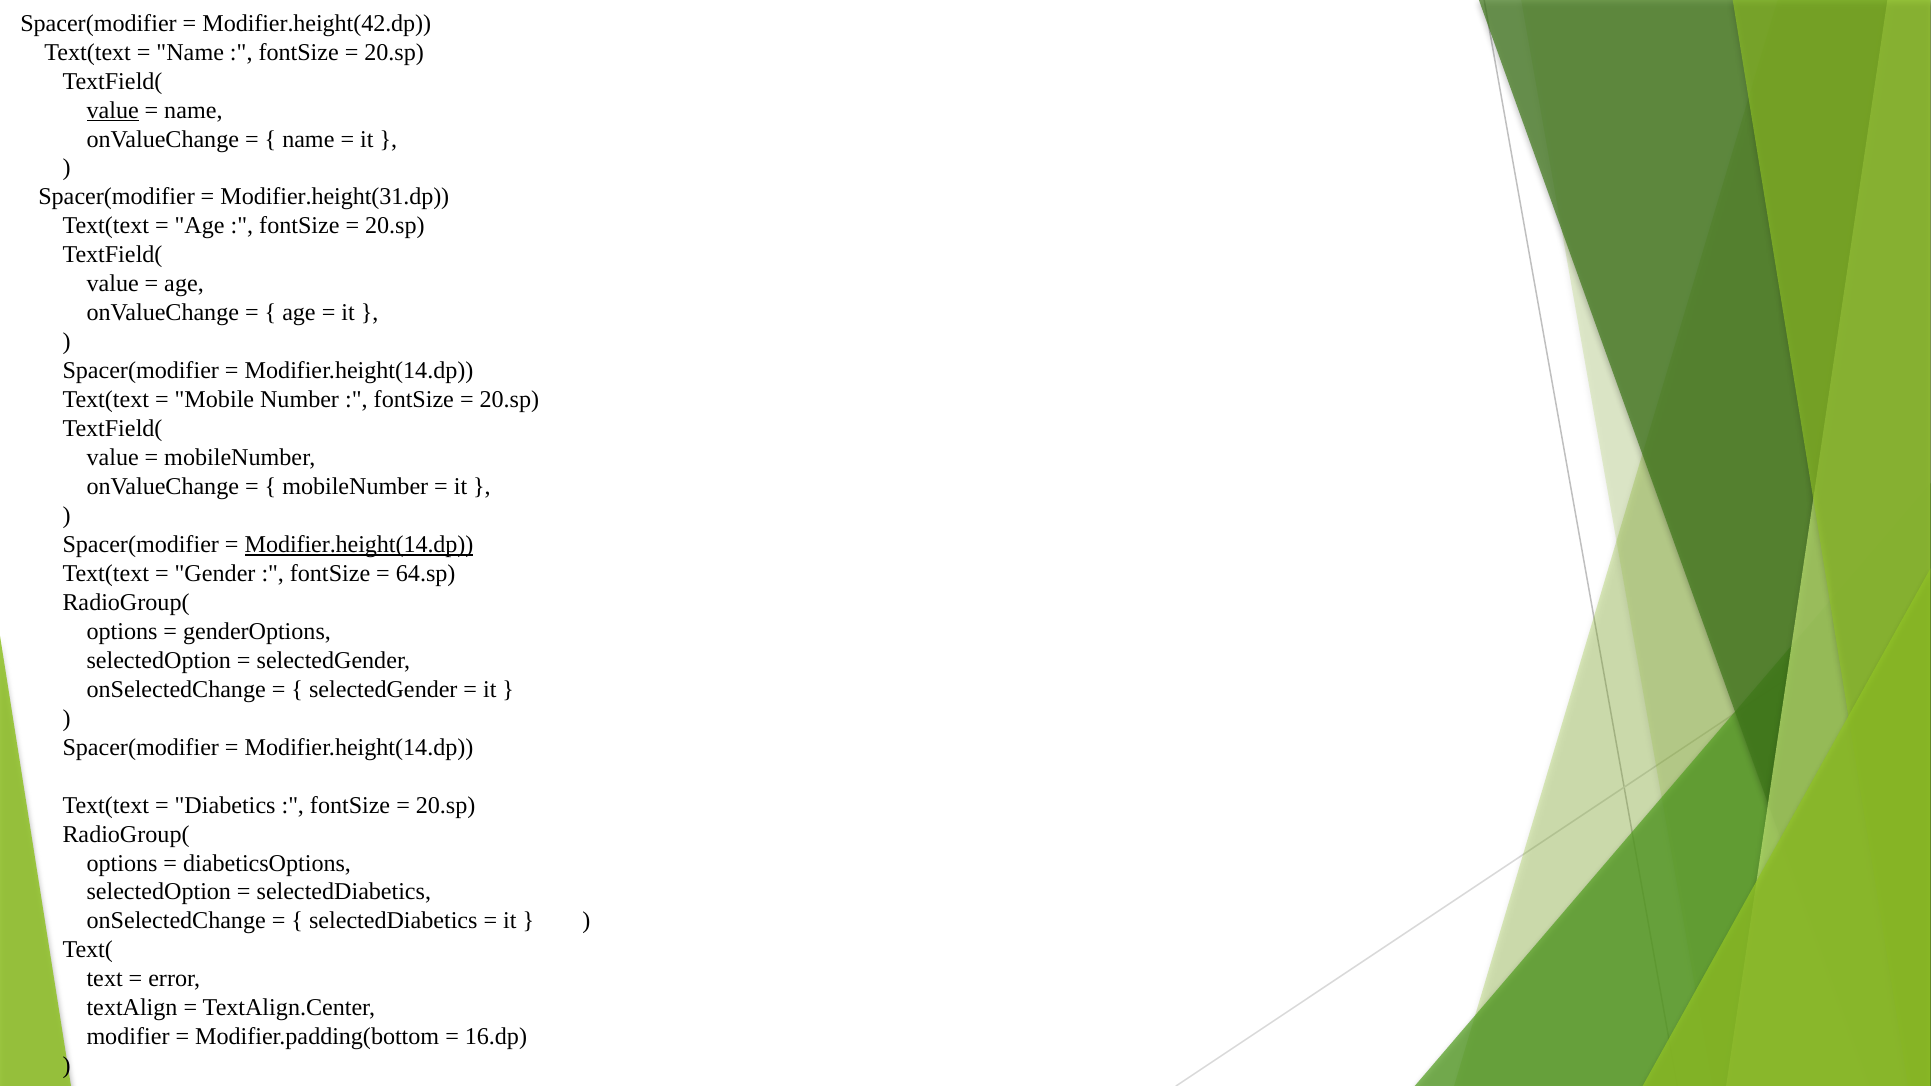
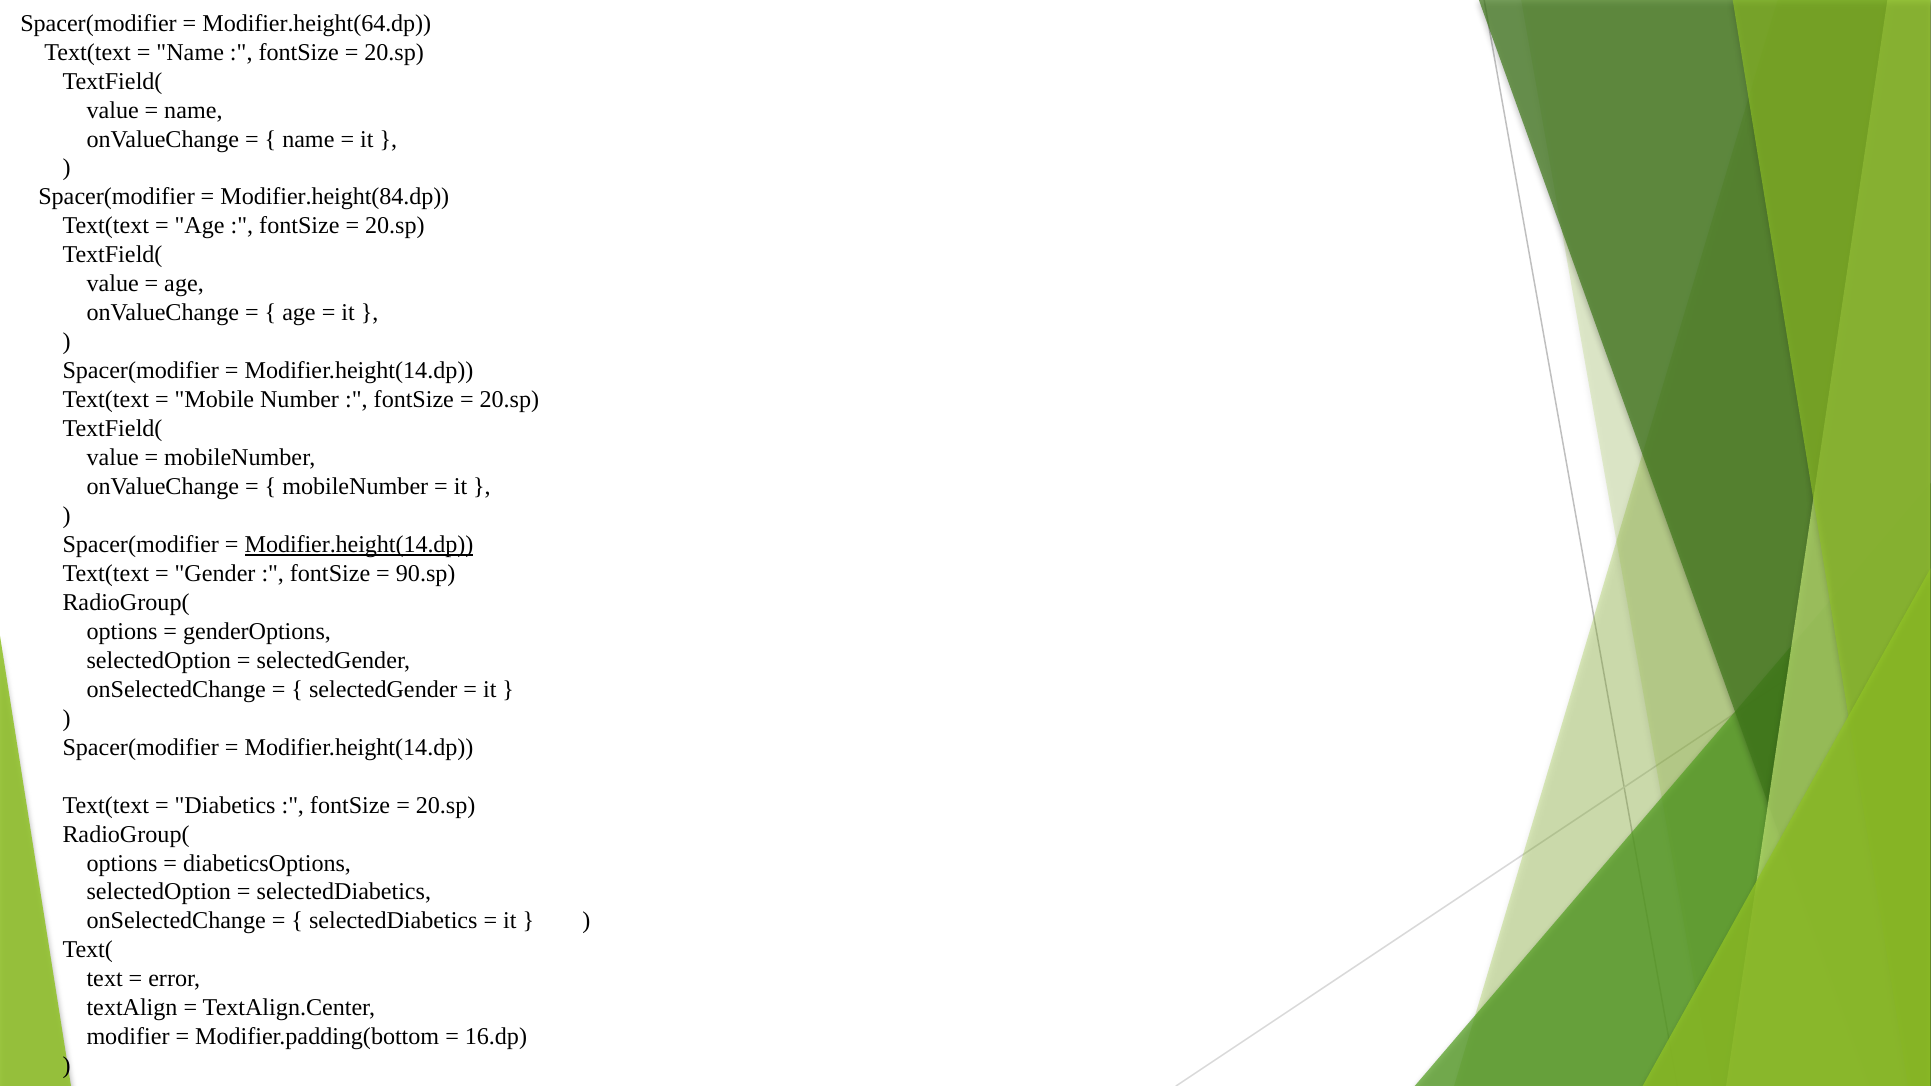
Modifier.height(42.dp: Modifier.height(42.dp -> Modifier.height(64.dp (317, 23)
value underline: present -> none (113, 110)
Modifier.height(31.dp: Modifier.height(31.dp -> Modifier.height(84.dp (335, 197)
64.sp: 64.sp -> 90.sp (426, 574)
